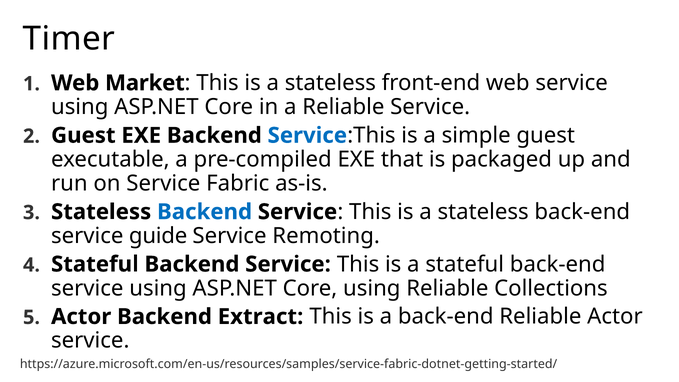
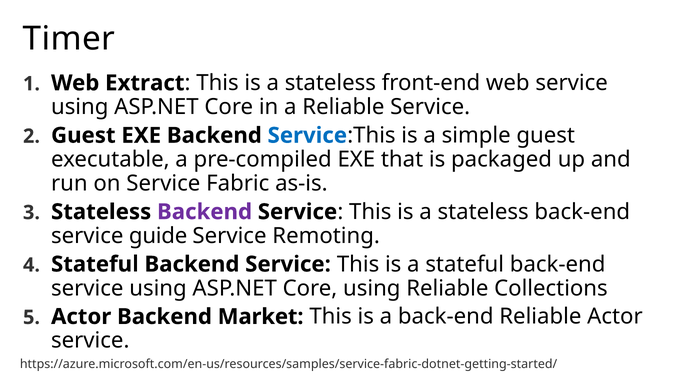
Market: Market -> Extract (145, 83)
Backend colour: blue -> purple (205, 212)
Extract: Extract -> Market (261, 317)
